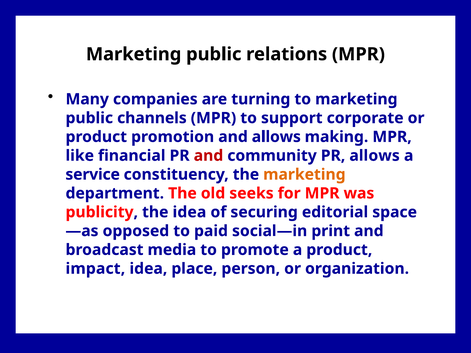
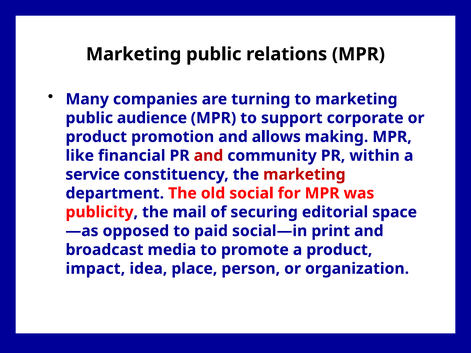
channels: channels -> audience (152, 118)
PR allows: allows -> within (375, 156)
marketing colour: orange -> red (304, 175)
seeks: seeks -> social (252, 193)
the idea: idea -> mail (190, 212)
